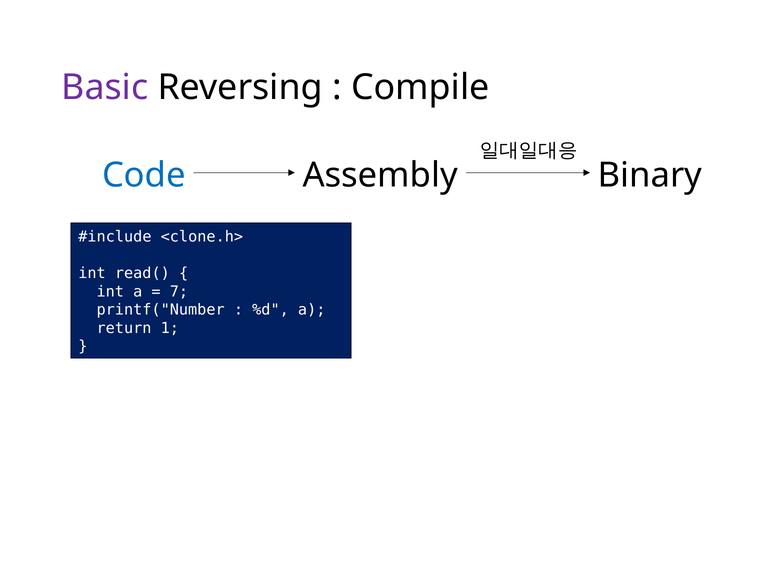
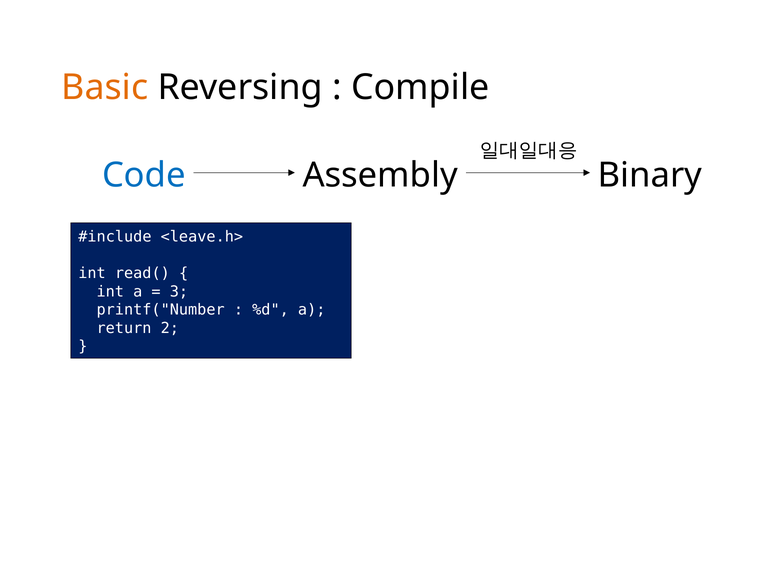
Basic colour: purple -> orange (105, 88)
<clone.h>: <clone.h> -> <leave.h> (202, 237)
7: 7 -> 3 (179, 292)
1: 1 -> 2 (170, 328)
